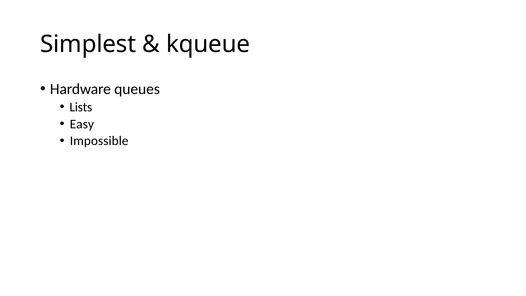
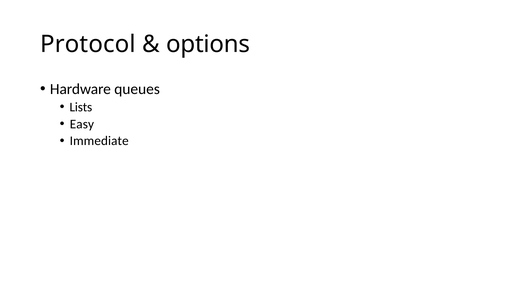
Simplest: Simplest -> Protocol (88, 44)
kqueue: kqueue -> options (208, 44)
Impossible: Impossible -> Immediate (99, 141)
